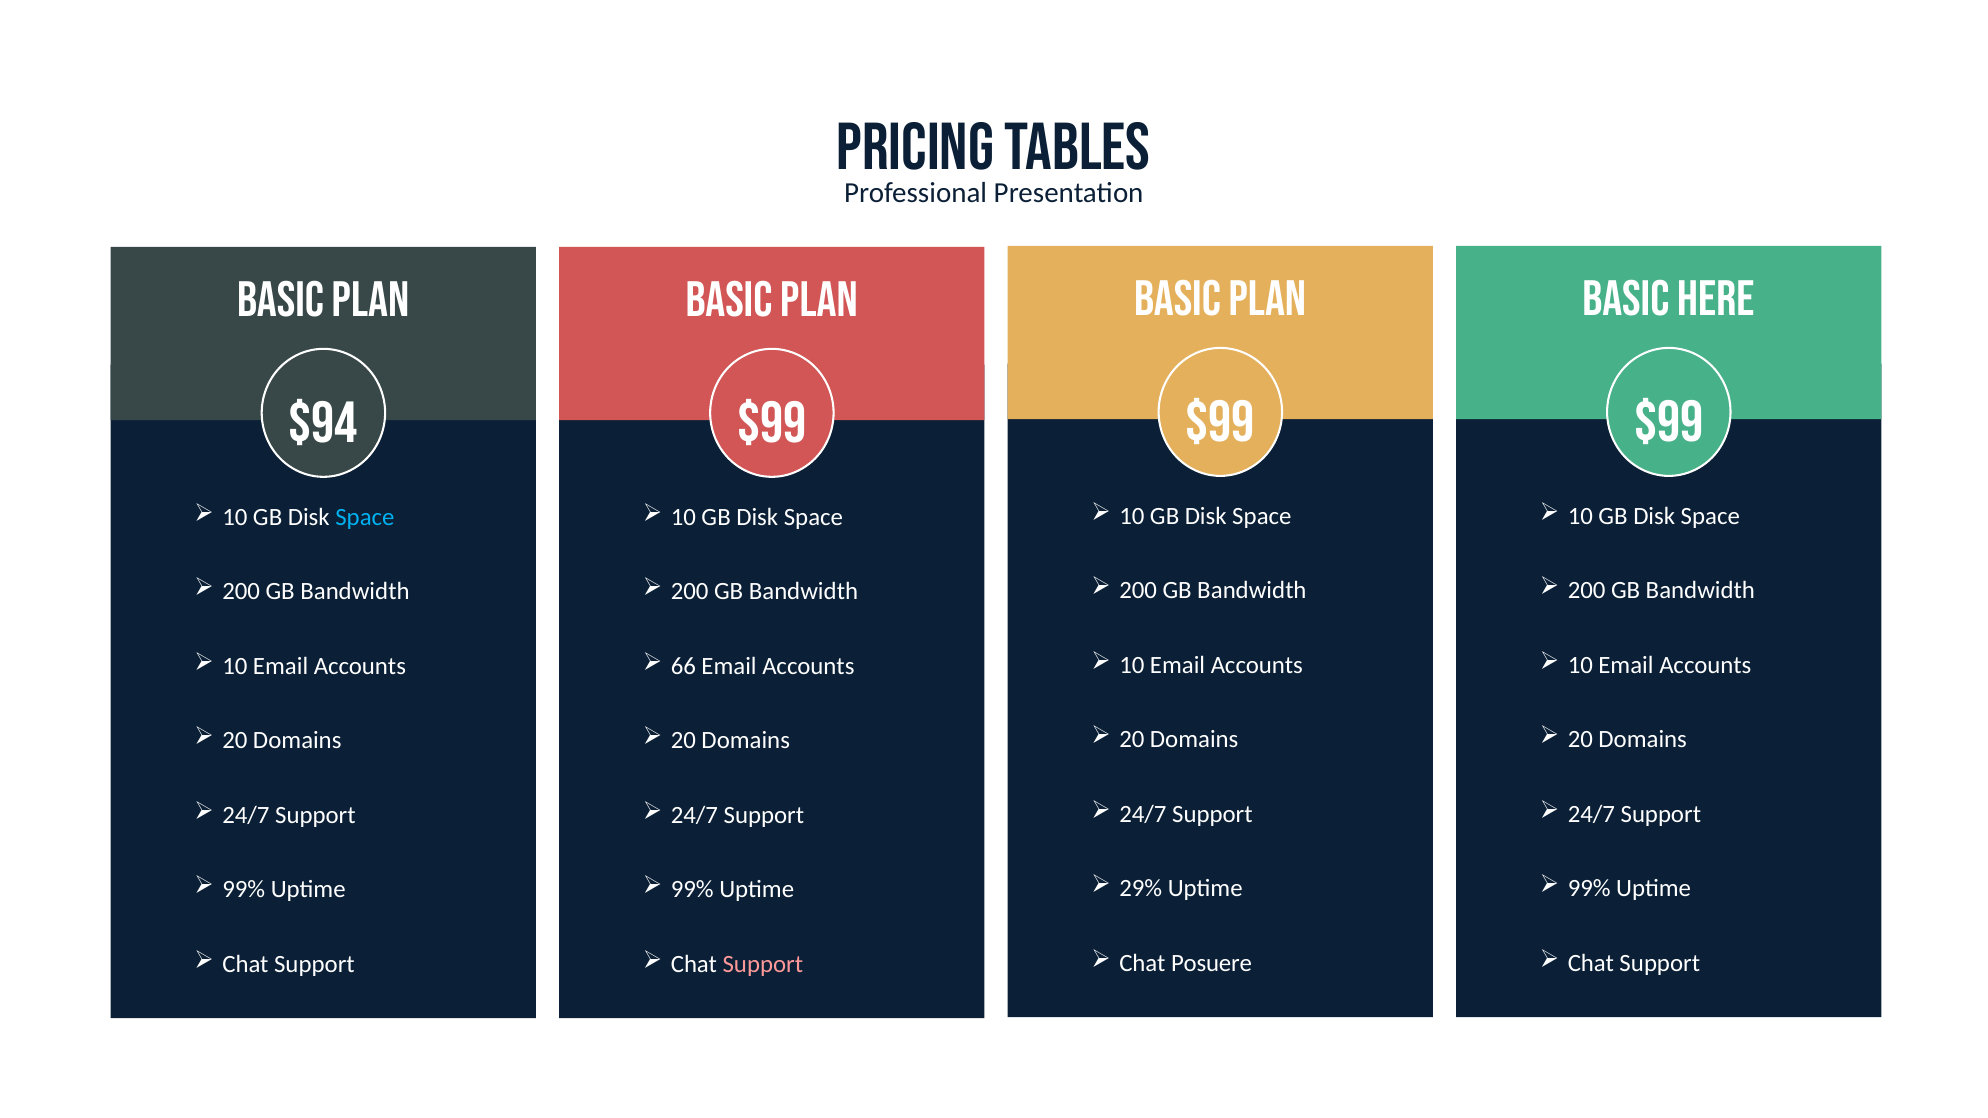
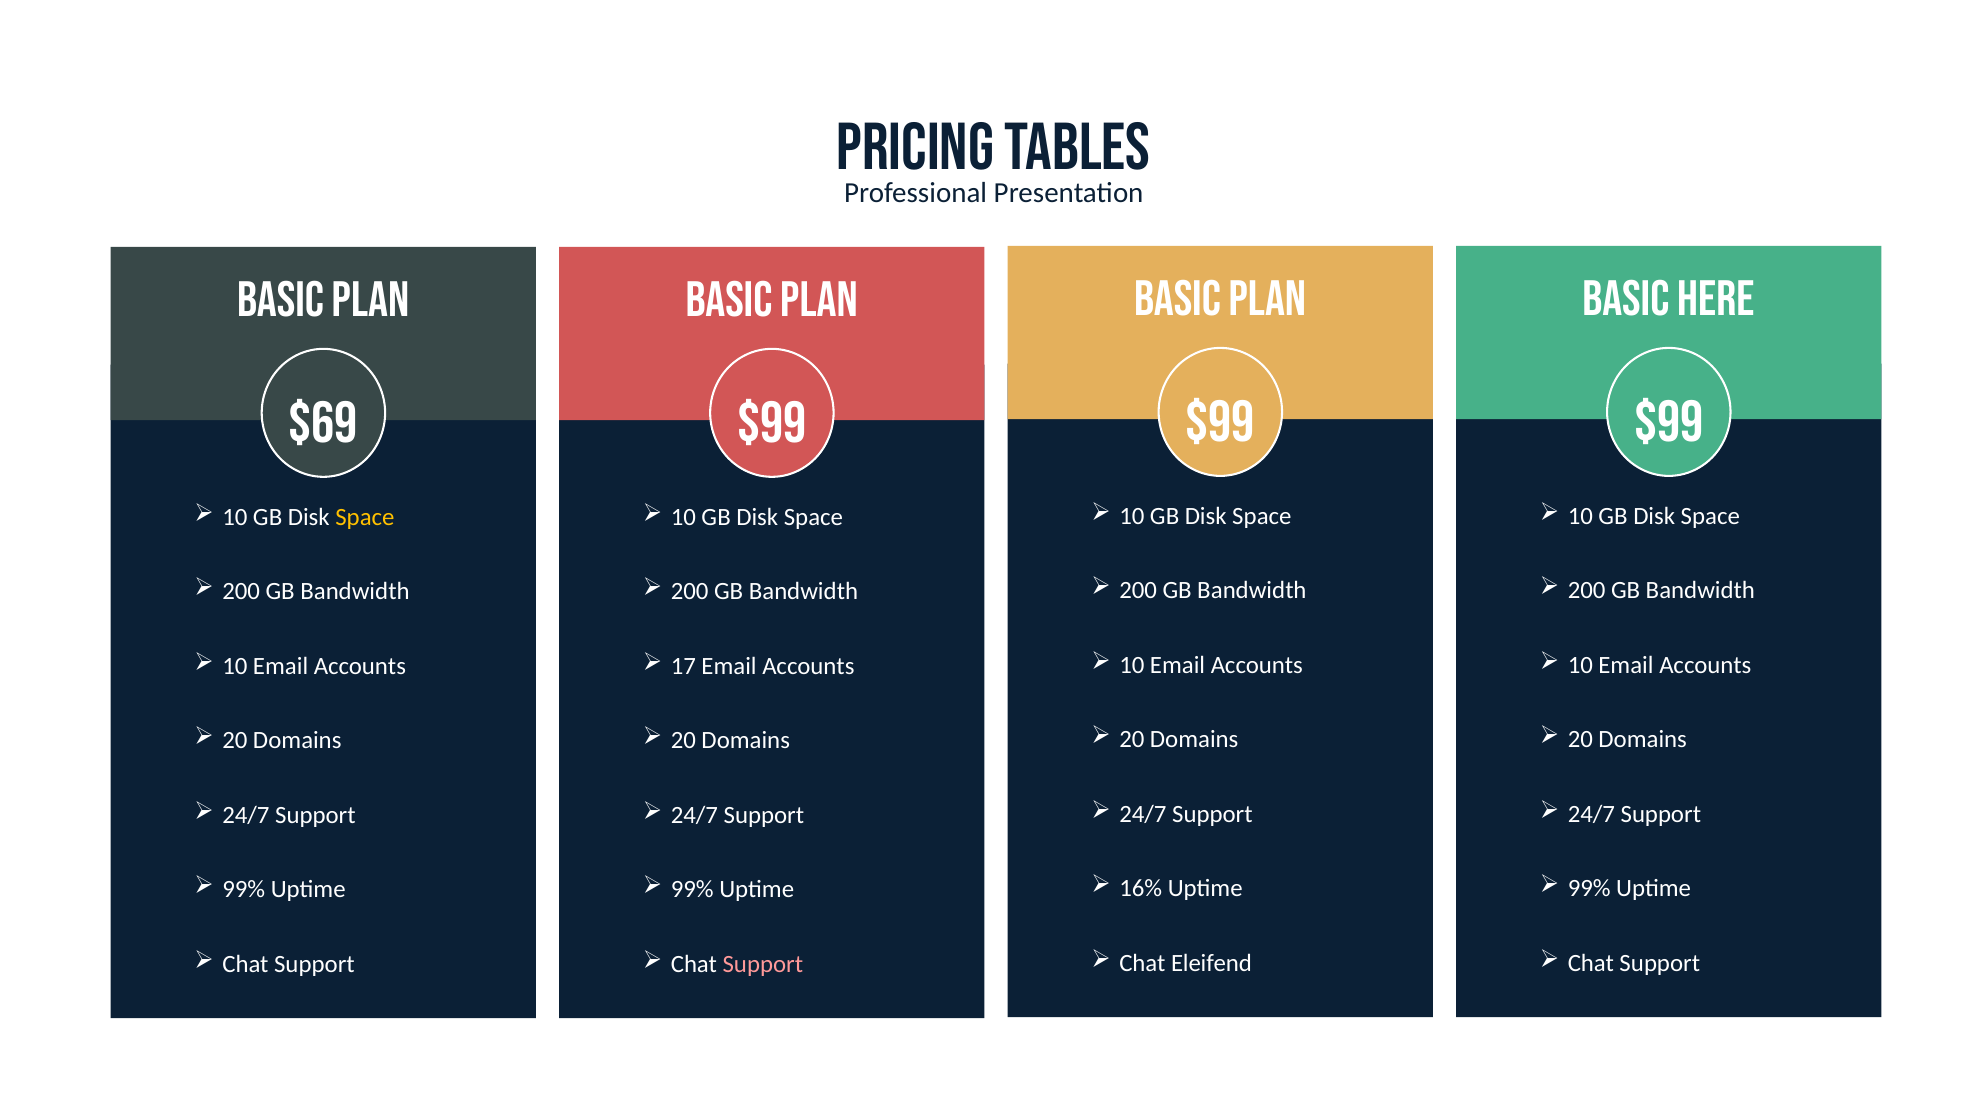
$94: $94 -> $69 (323, 424)
Space colour: light blue -> yellow (365, 517)
66: 66 -> 17 (683, 666)
29%: 29% -> 16% (1141, 889)
Posuere: Posuere -> Eleifend (1211, 963)
